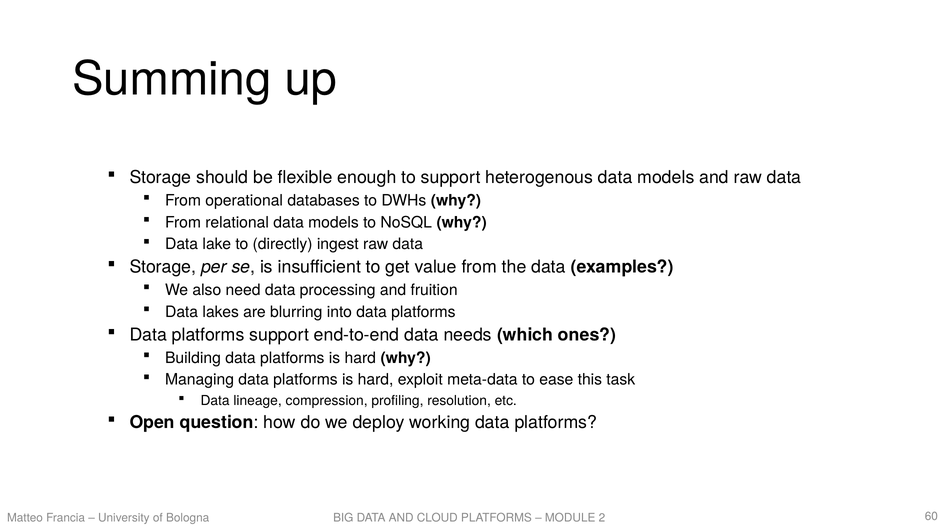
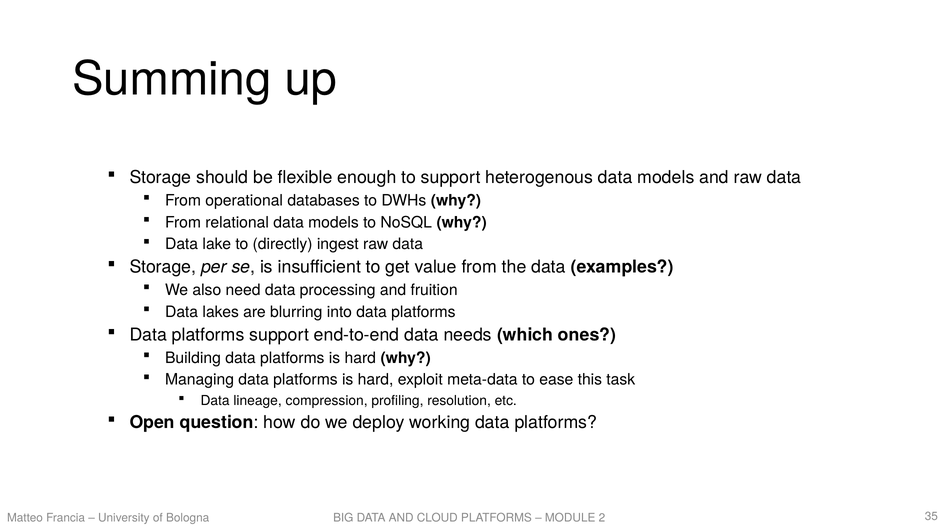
60: 60 -> 35 (931, 517)
